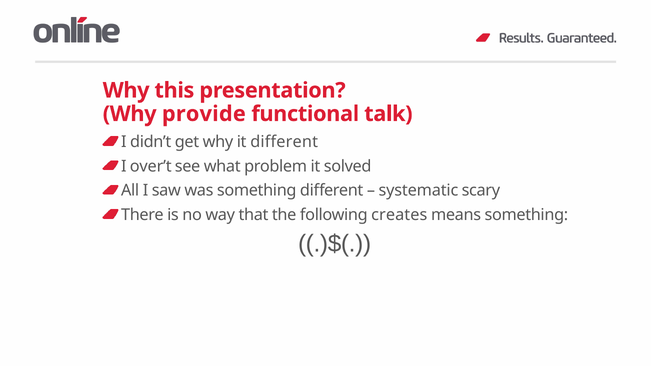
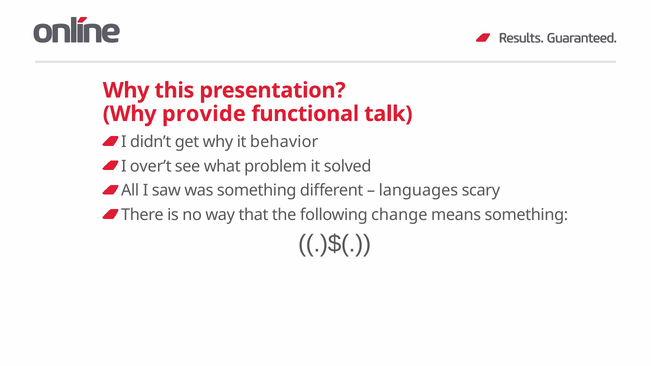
it different: different -> behavior (284, 142)
systematic: systematic -> languages (418, 191)
creates: creates -> change (399, 215)
